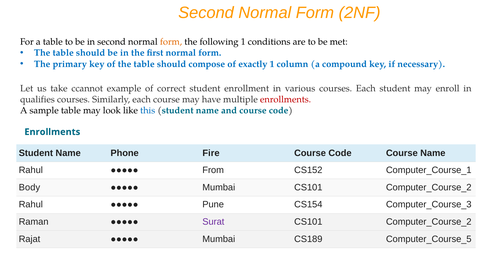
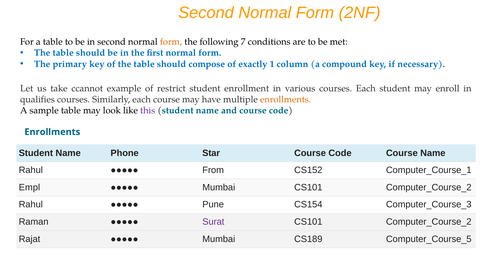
following 1: 1 -> 7 (243, 42)
correct: correct -> restrict (171, 88)
enrollments colour: red -> orange (286, 99)
this colour: blue -> purple (148, 110)
Fire: Fire -> Star (211, 153)
Body: Body -> Empl (29, 187)
